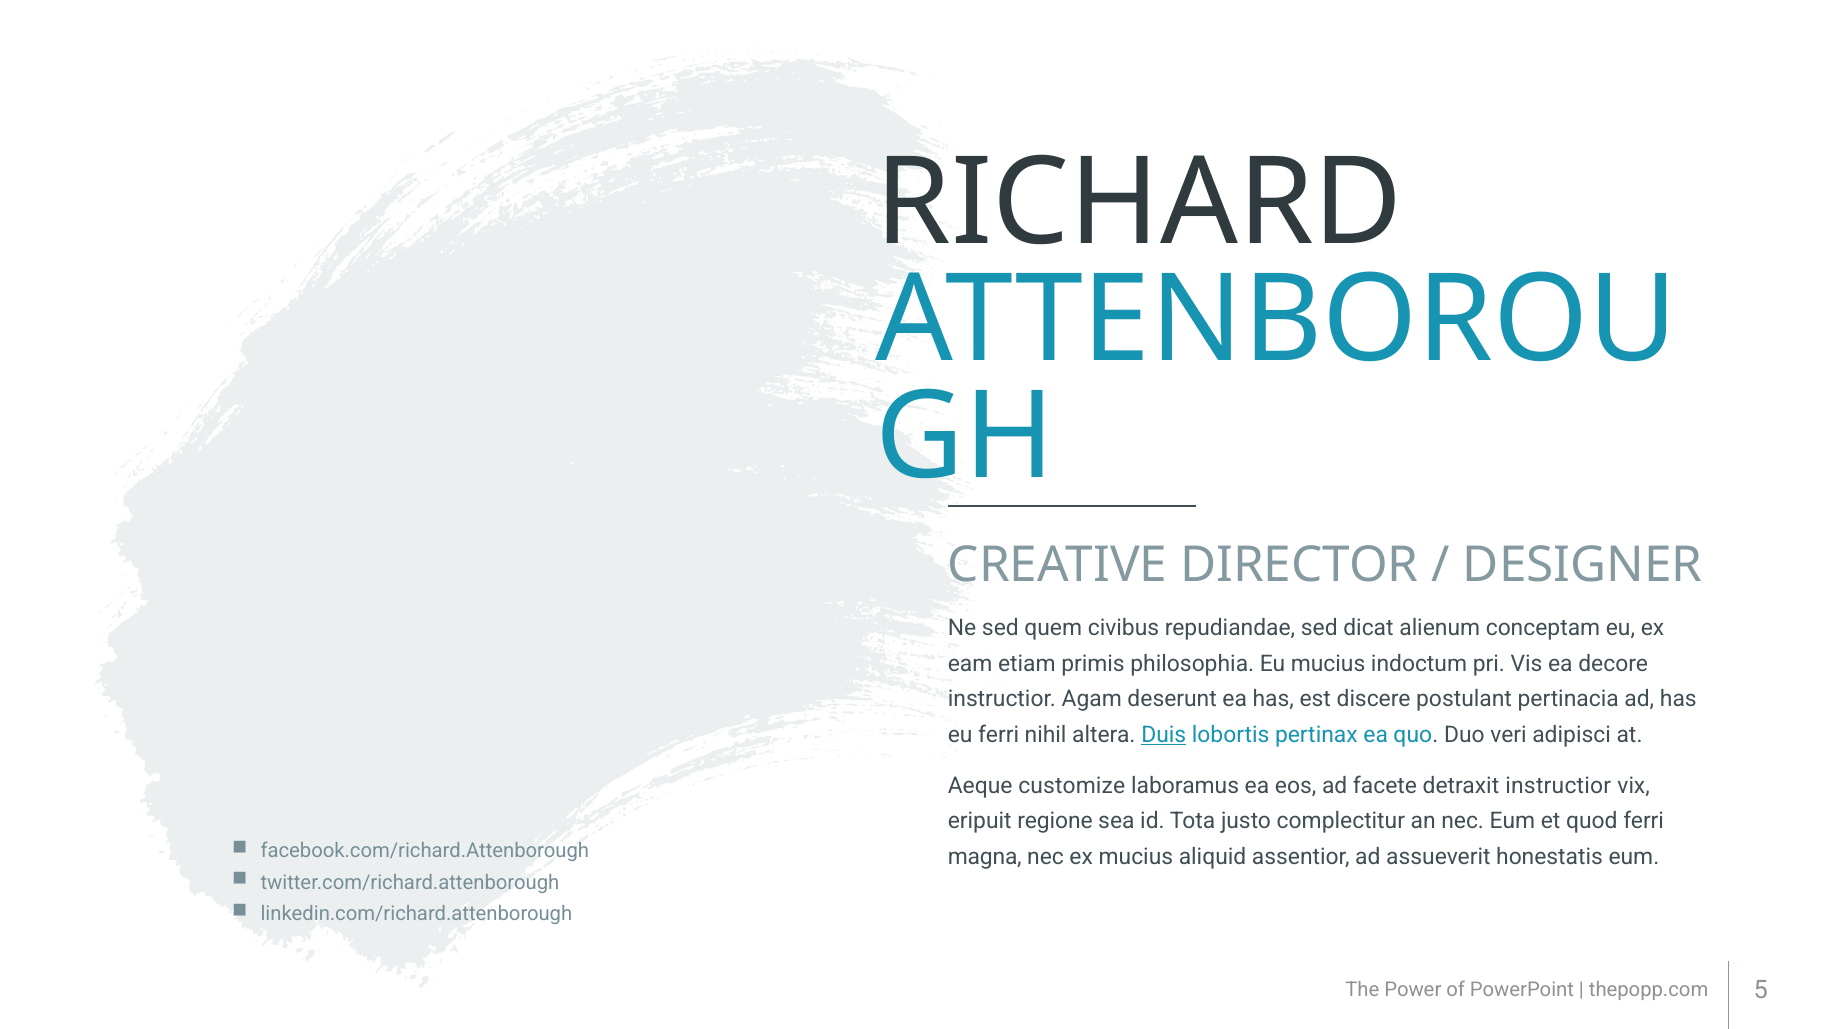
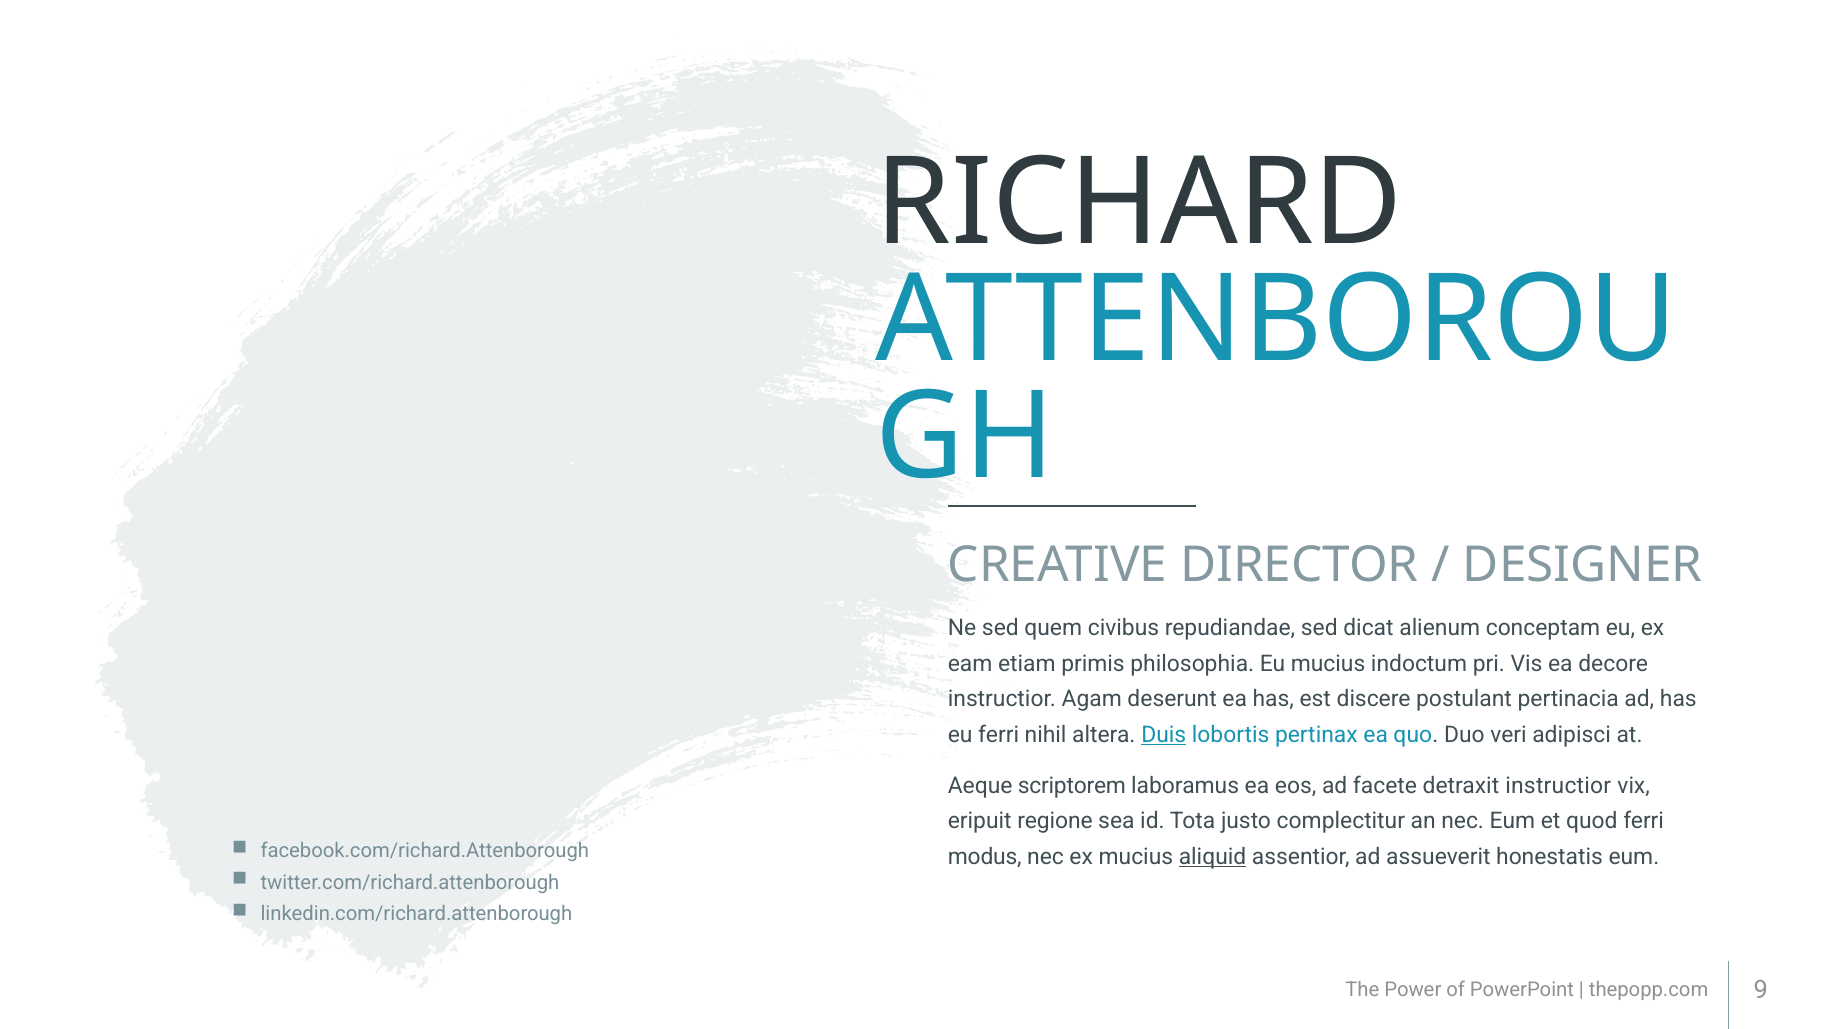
customize: customize -> scriptorem (1072, 785)
magna: magna -> modus (985, 857)
aliquid underline: none -> present (1213, 857)
5: 5 -> 9 (1761, 990)
